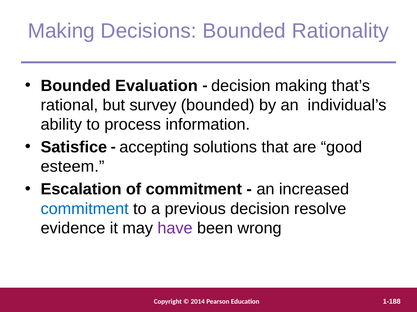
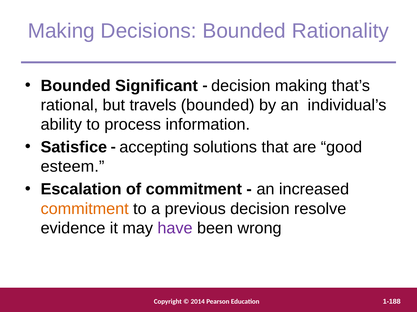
Evaluation: Evaluation -> Significant (156, 86)
survey: survey -> travels (153, 105)
commitment colour: blue -> orange (85, 209)
